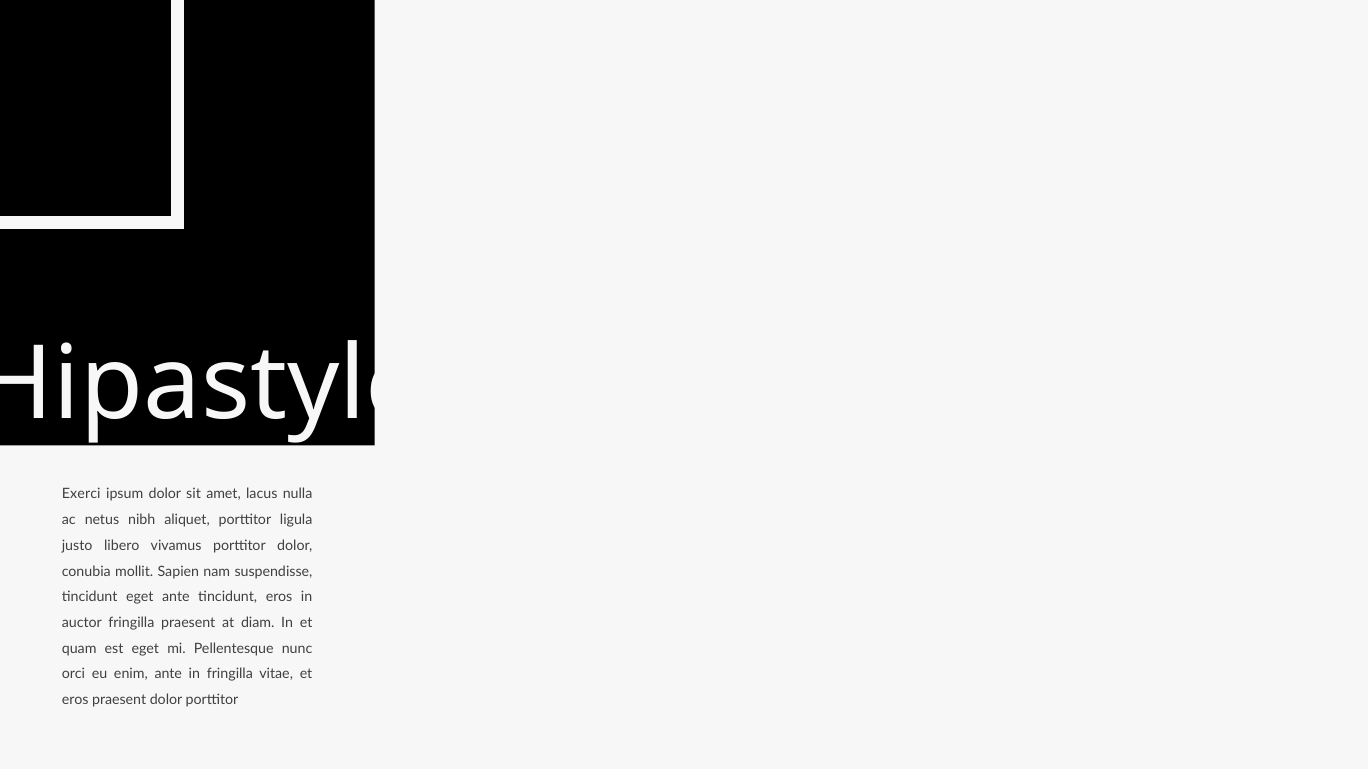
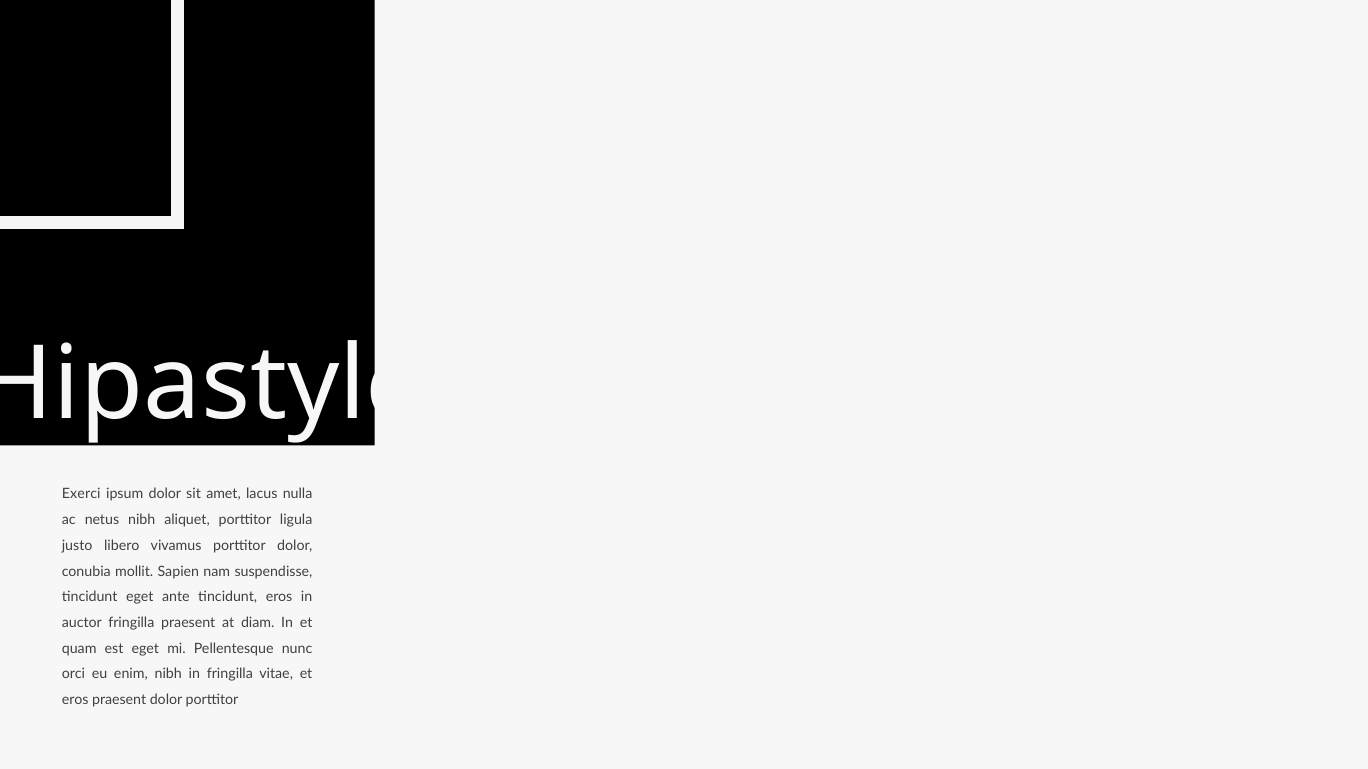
enim ante: ante -> nibh (168, 674)
